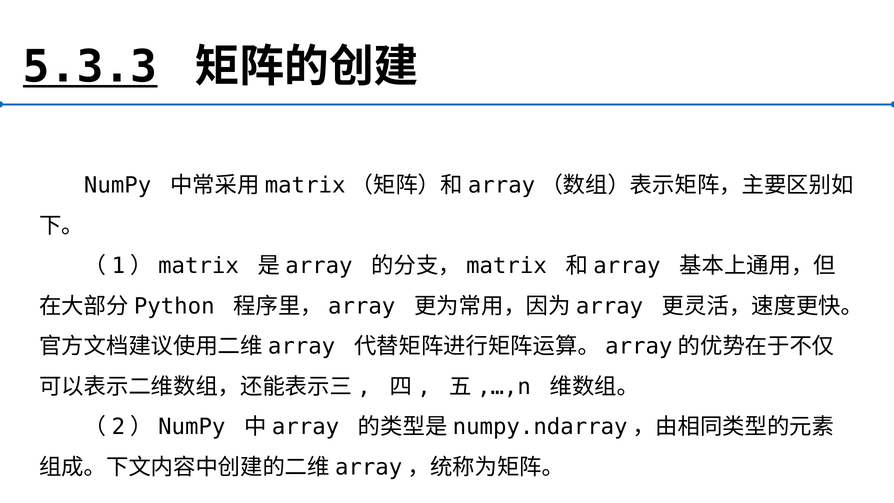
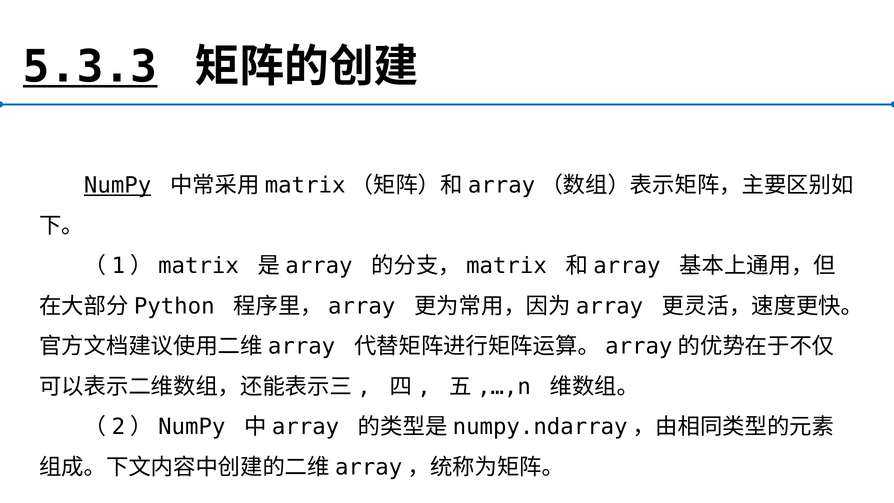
NumPy underline: none -> present (118, 185)
